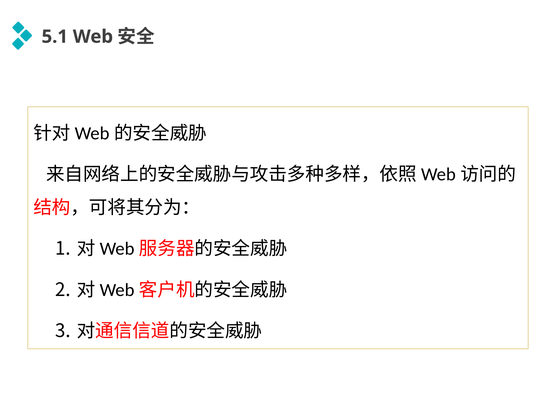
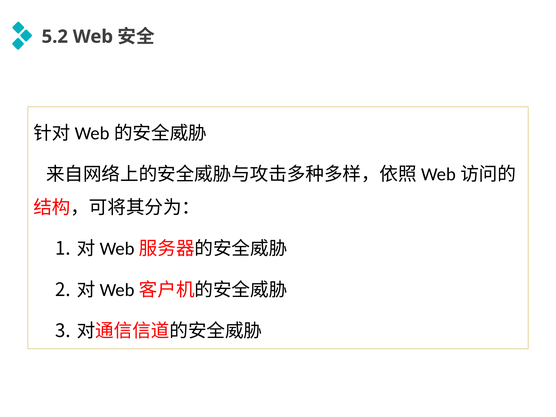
5.1: 5.1 -> 5.2 (55, 37)
